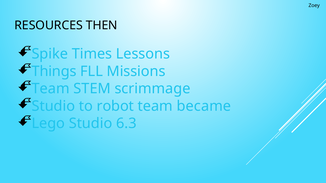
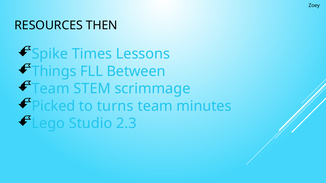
Missions: Missions -> Between (136, 71)
Studio: Studio -> Picked (53, 106)
robot: robot -> turns (115, 106)
became: became -> minutes (204, 106)
6.3: 6.3 -> 2.3 (126, 124)
